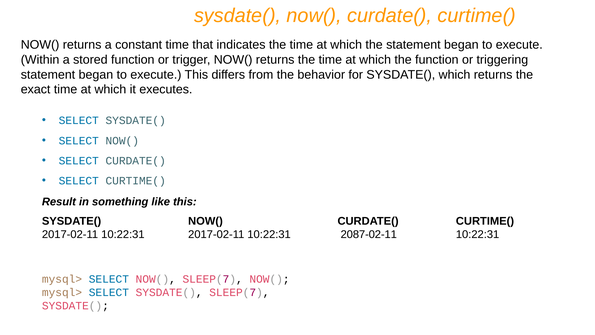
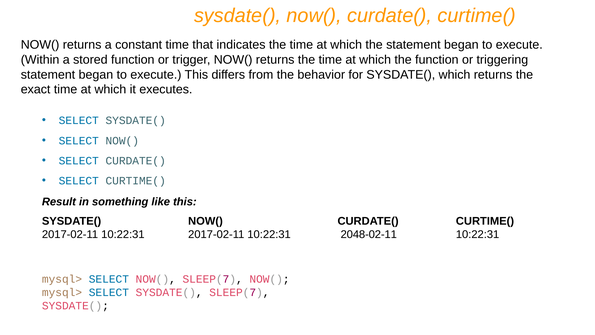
2087-02-11: 2087-02-11 -> 2048-02-11 (369, 234)
